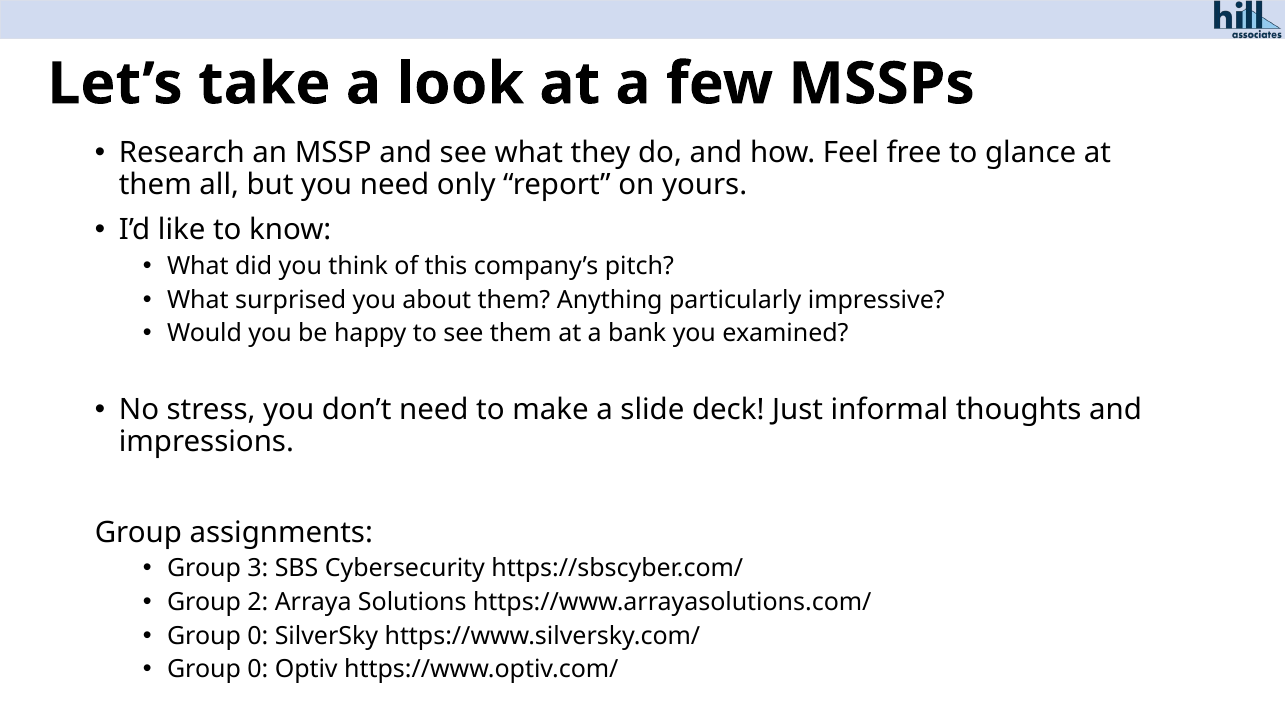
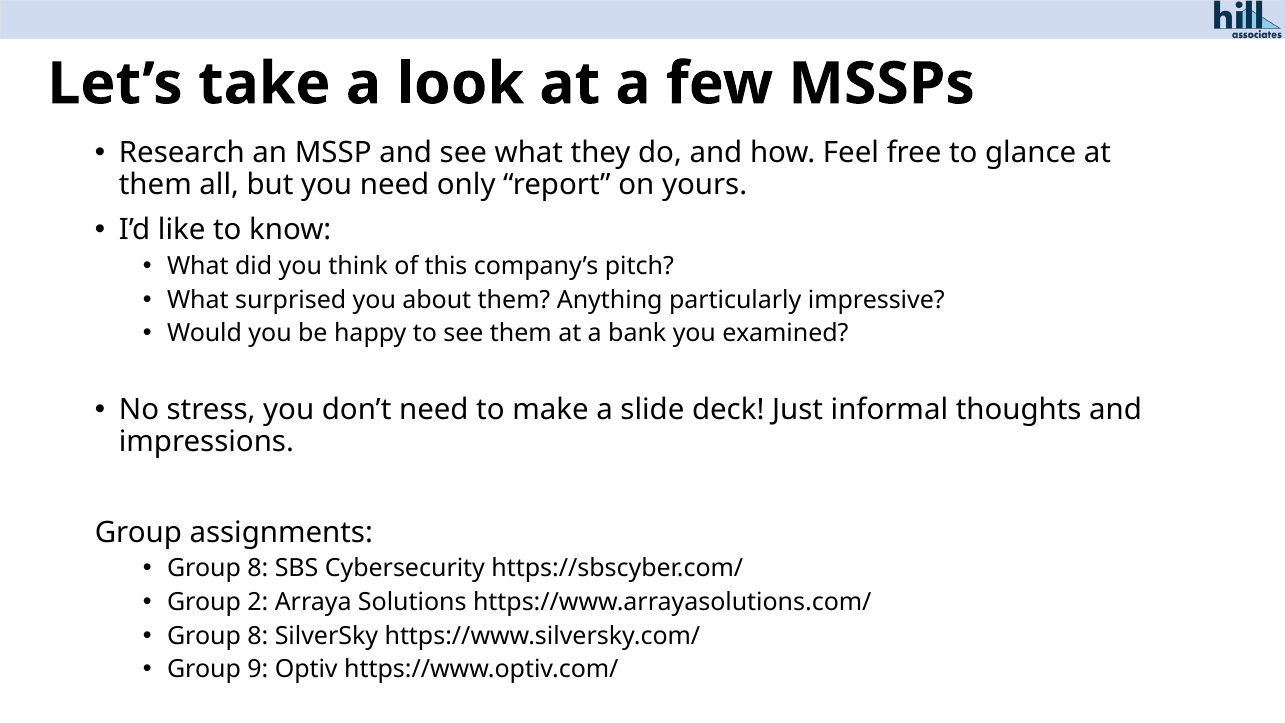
3: 3 -> 8 (258, 568)
0: 0 -> 8 (258, 636)
0: 0 -> 9 (258, 669)
